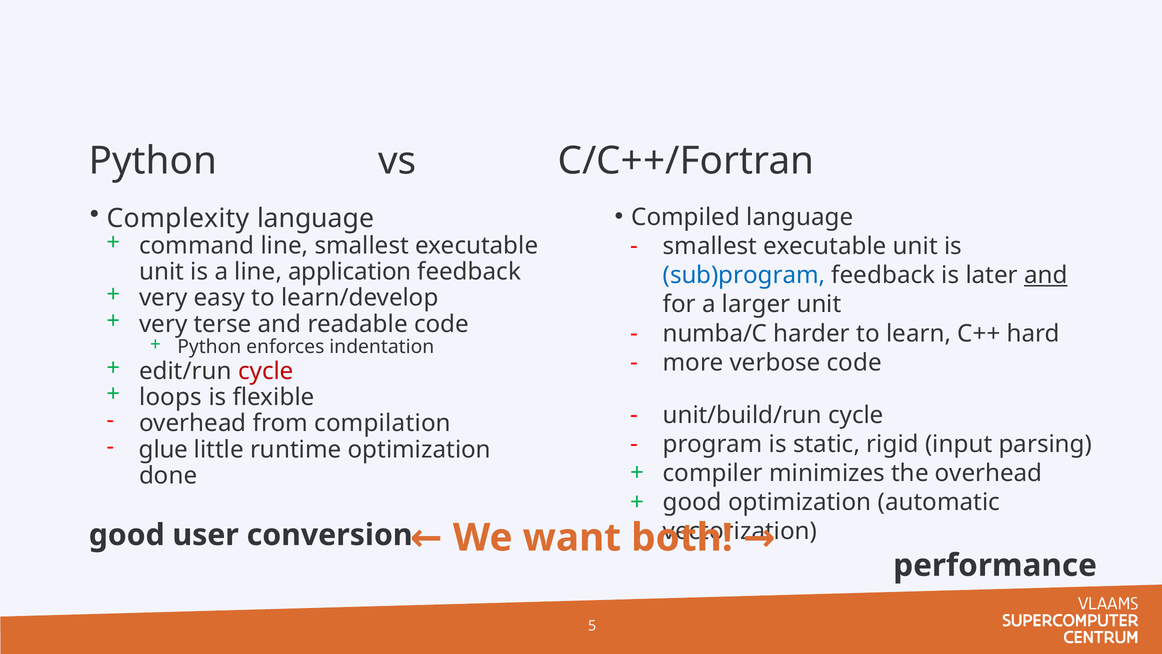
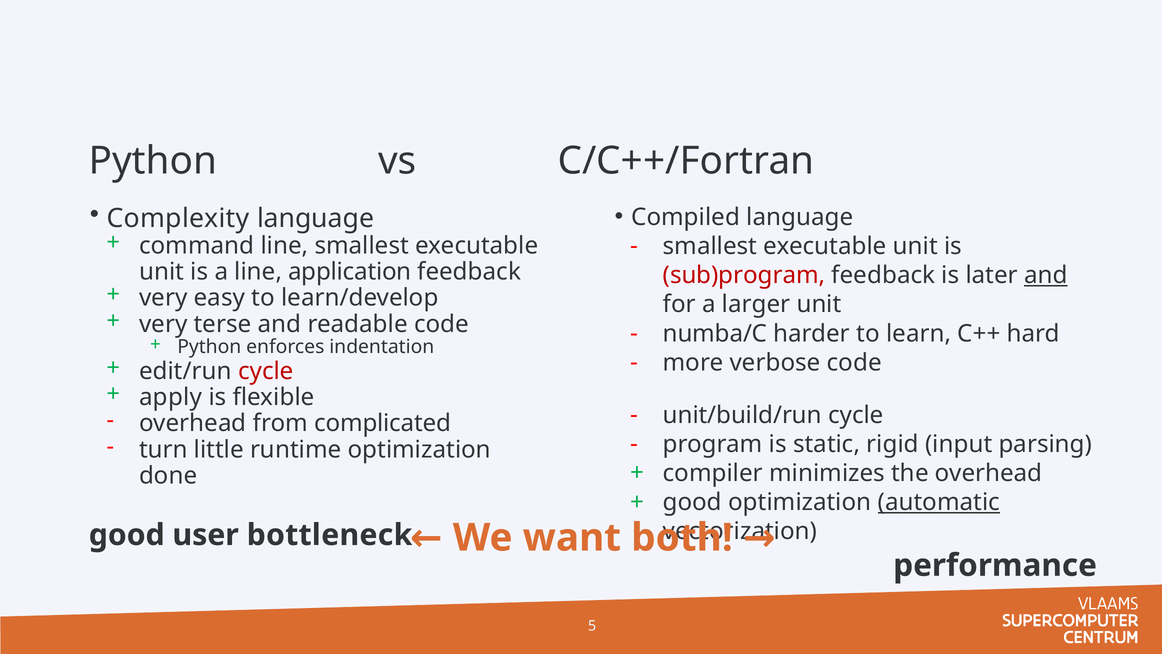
sub)program colour: blue -> red (744, 275)
loops: loops -> apply (171, 397)
compilation: compilation -> complicated (383, 423)
glue: glue -> turn (163, 449)
automatic underline: none -> present (939, 502)
conversion: conversion -> bottleneck (329, 535)
